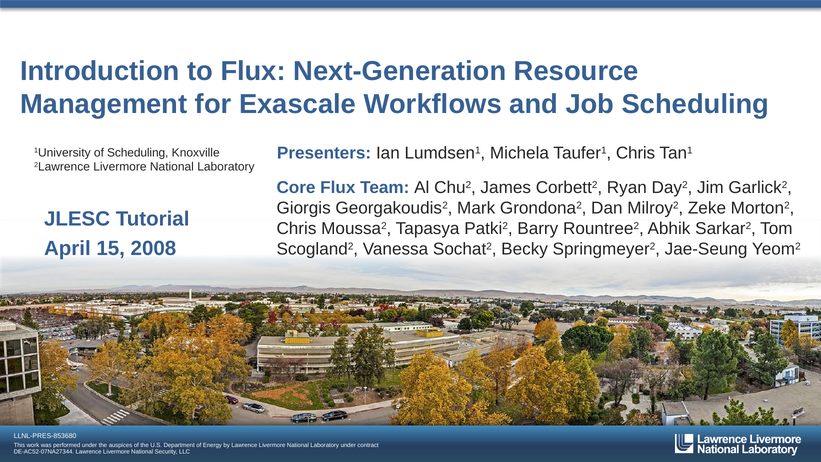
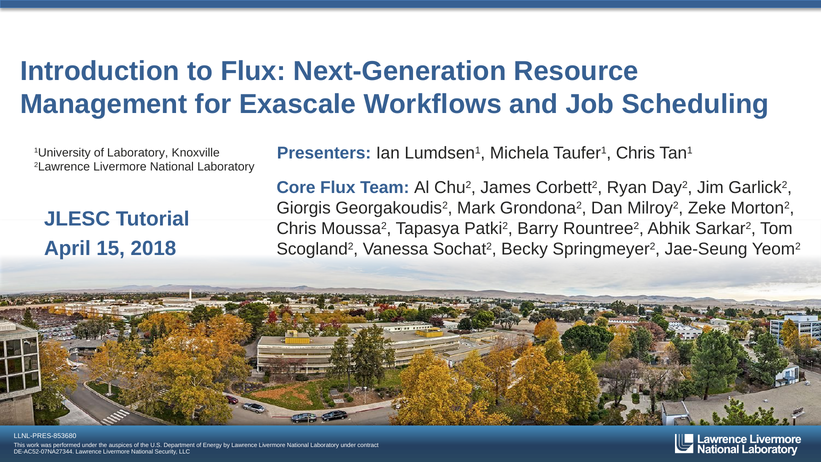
of Scheduling: Scheduling -> Laboratory (138, 153)
2008: 2008 -> 2018 (153, 249)
